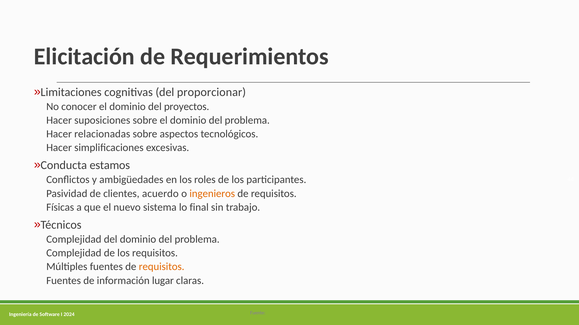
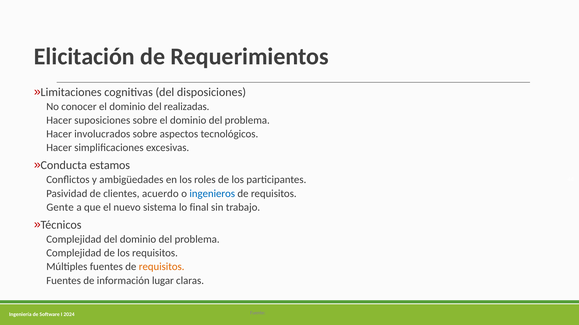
proporcionar: proporcionar -> disposiciones (212, 92)
proyectos: proyectos -> realizadas (187, 106)
relacionadas: relacionadas -> involucrados (102, 134)
ingenieros colour: orange -> blue (212, 193)
Físicas: Físicas -> Gente (60, 207)
